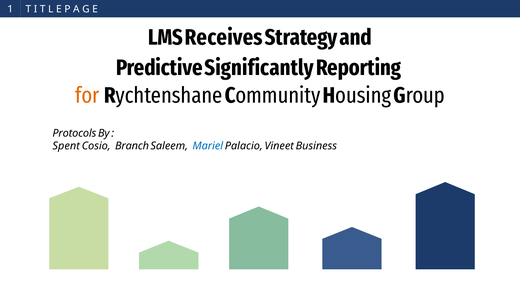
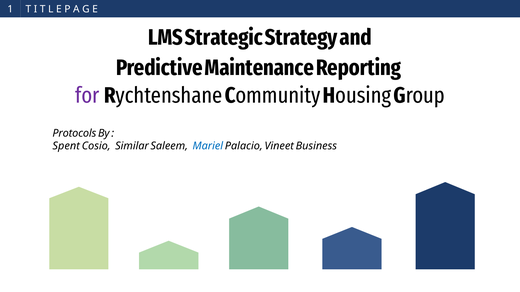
Receives: Receives -> Strategic (224, 38)
Significantly: Significantly -> Maintenance (259, 68)
for colour: orange -> purple (87, 96)
Branch: Branch -> Similar (132, 146)
